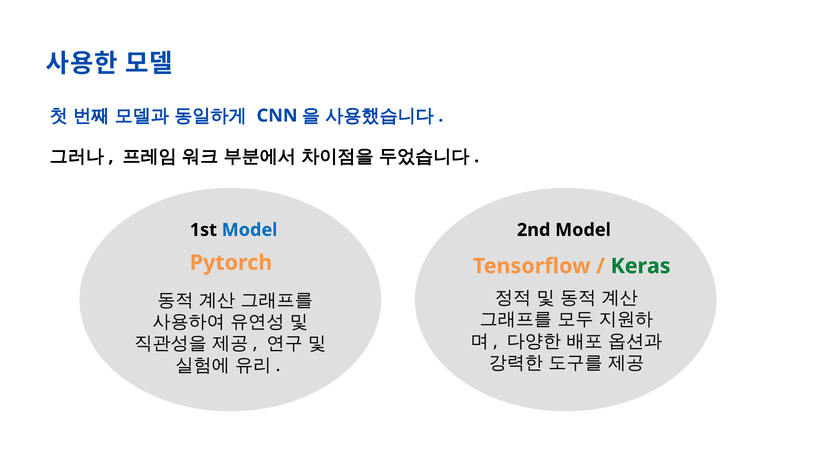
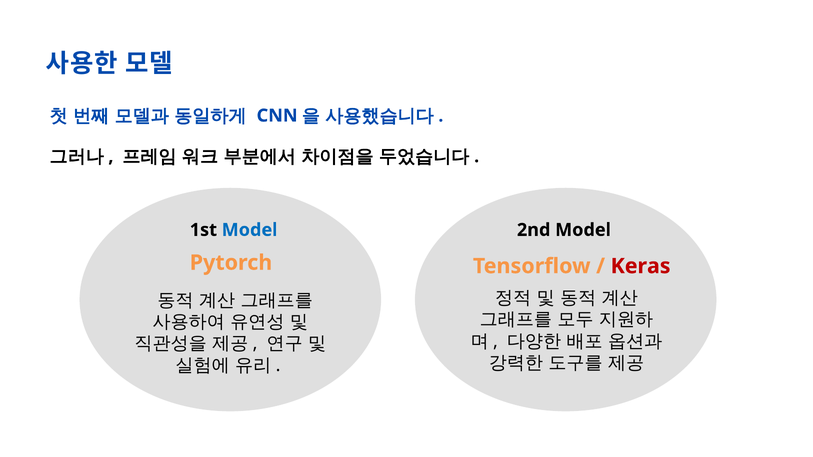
Keras colour: green -> red (641, 266)
